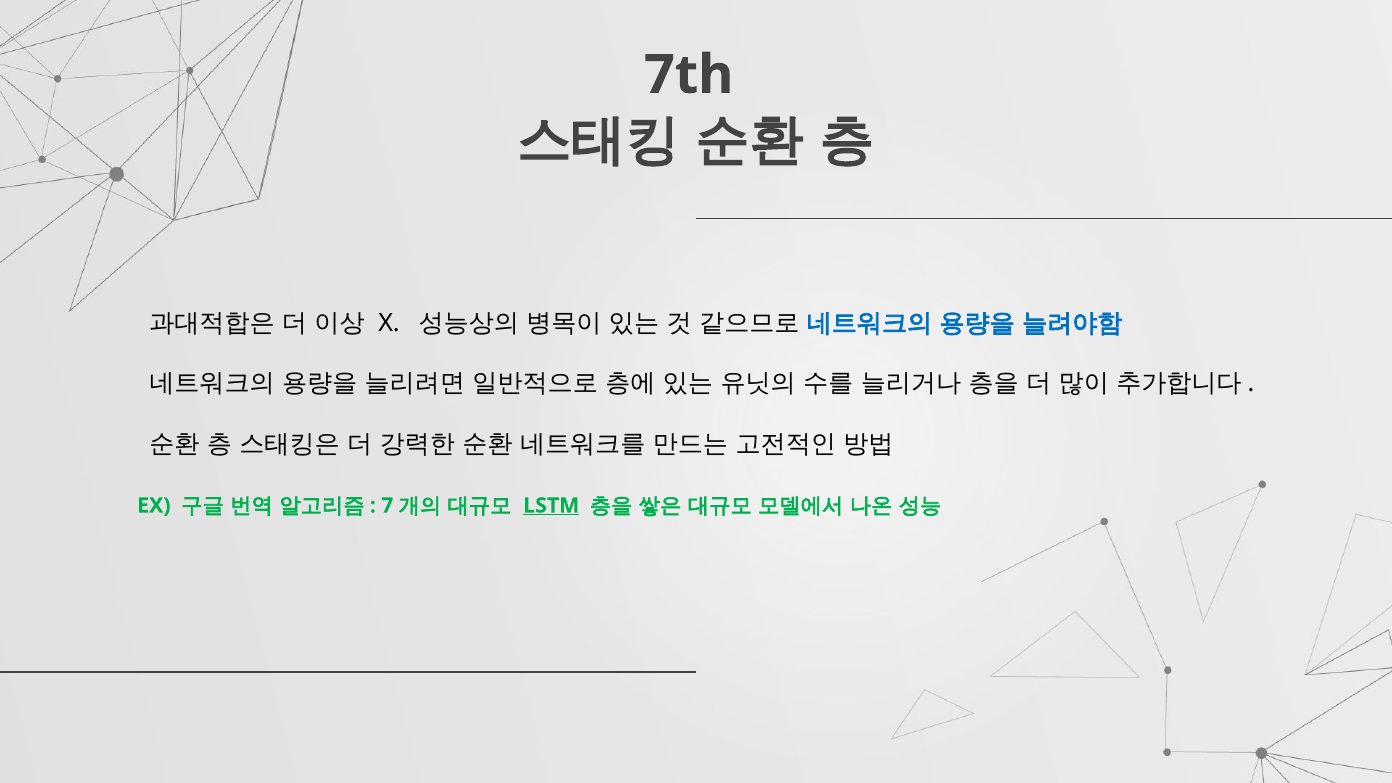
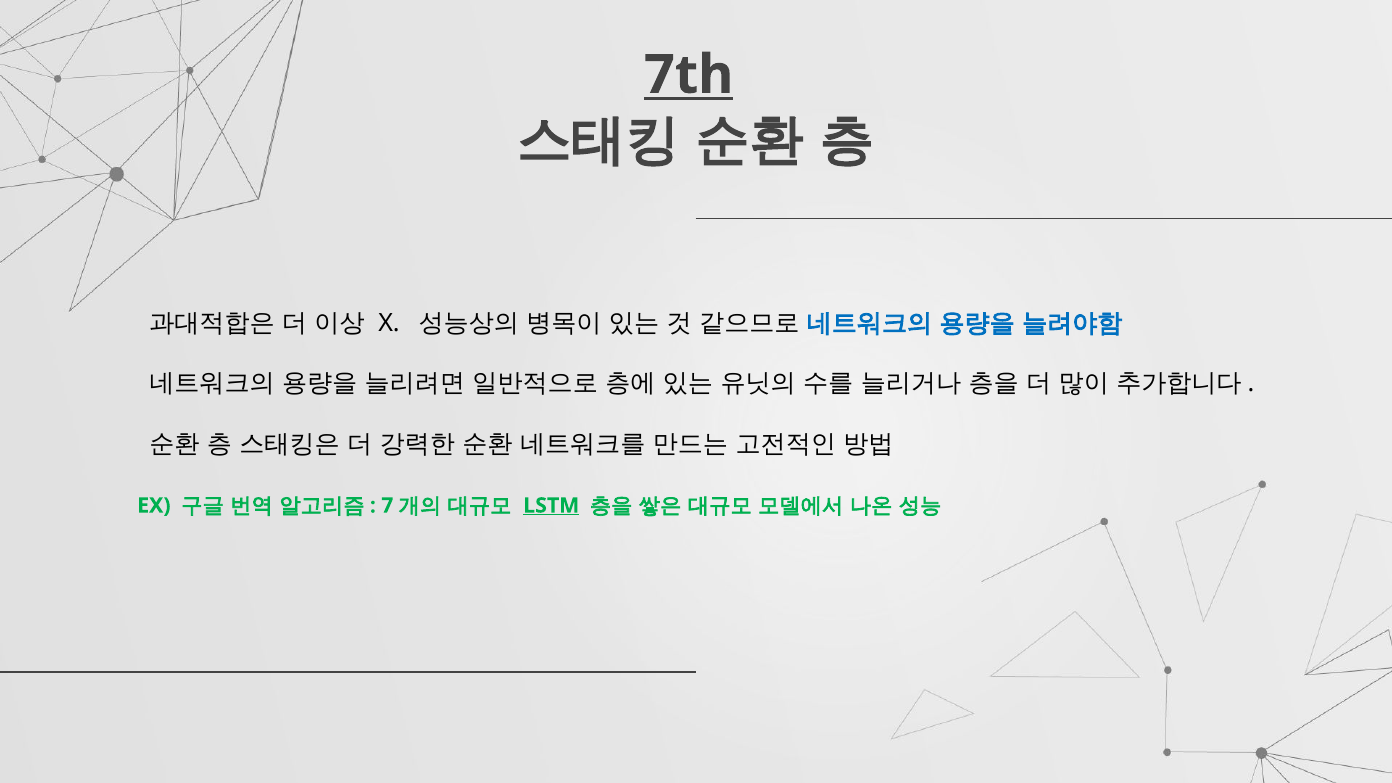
7th underline: none -> present (689, 75)
